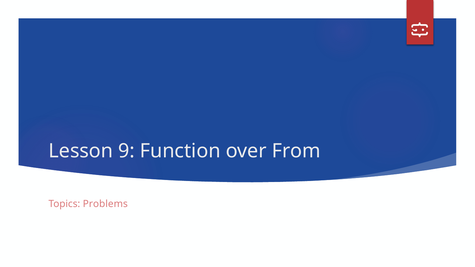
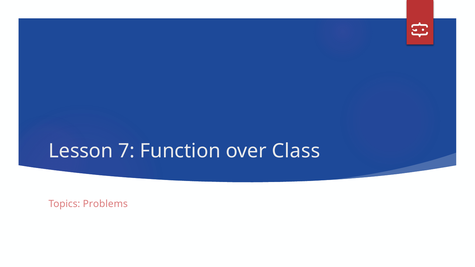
9: 9 -> 7 (127, 151)
From: From -> Class (296, 151)
